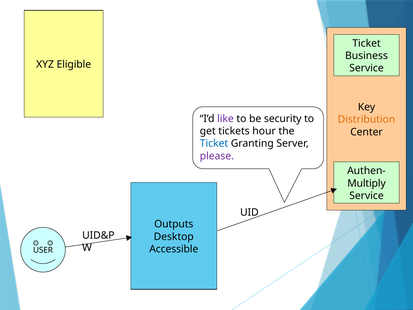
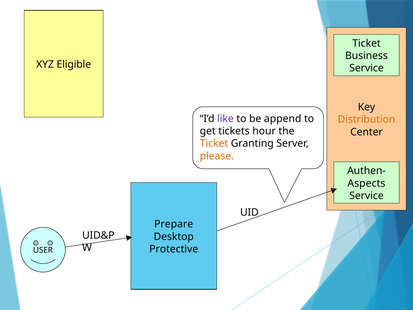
security: security -> append (283, 119)
Ticket colour: blue -> orange (214, 143)
please colour: purple -> orange (217, 156)
Multiply: Multiply -> Aspects (366, 183)
Outputs: Outputs -> Prepare (174, 224)
Accessible: Accessible -> Protective (174, 249)
